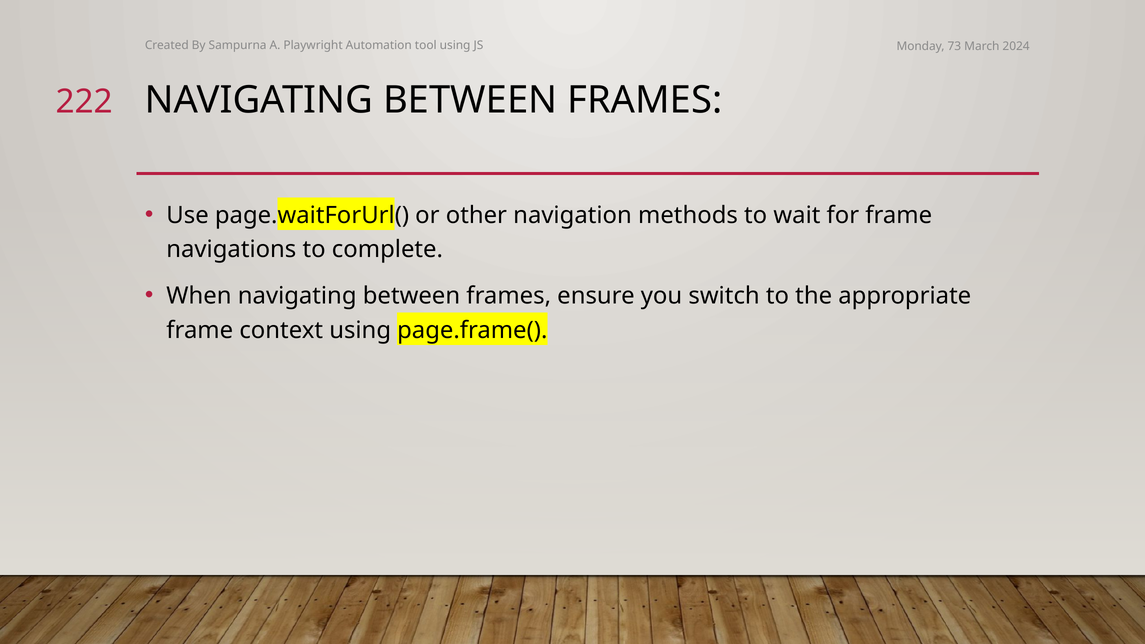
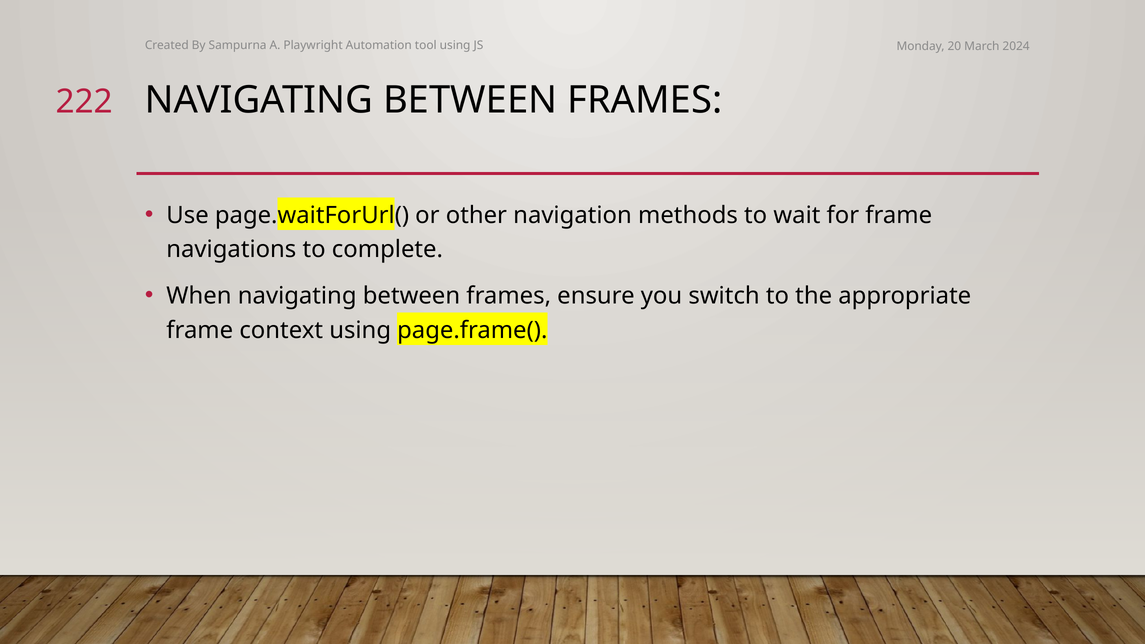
73: 73 -> 20 (954, 46)
